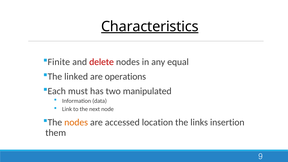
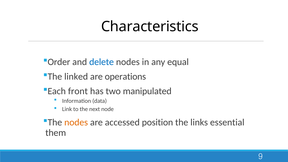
Characteristics underline: present -> none (150, 27)
Finite: Finite -> Order (59, 62)
delete colour: red -> blue (102, 62)
must: must -> front (78, 91)
location: location -> position (157, 122)
insertion: insertion -> essential (227, 122)
